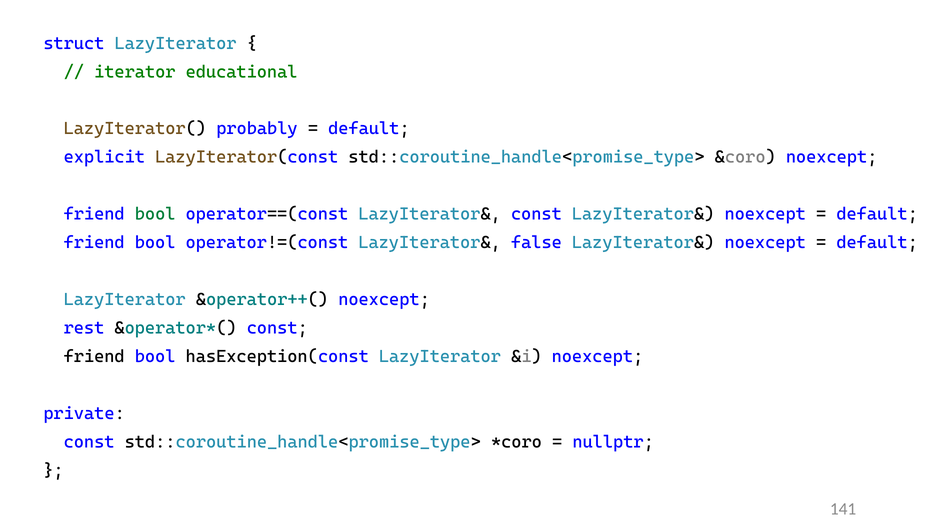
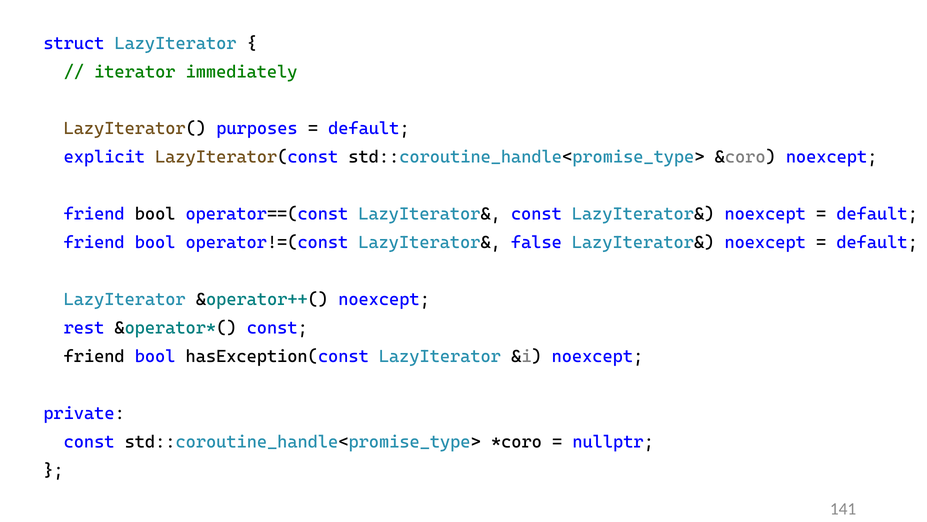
educational: educational -> immediately (242, 72)
probably: probably -> purposes (257, 129)
bool colour: green -> black (155, 214)
